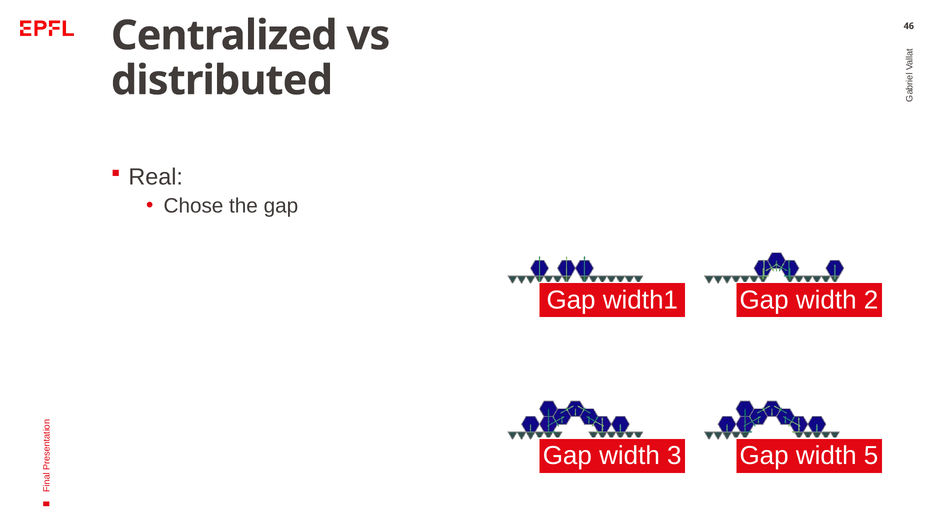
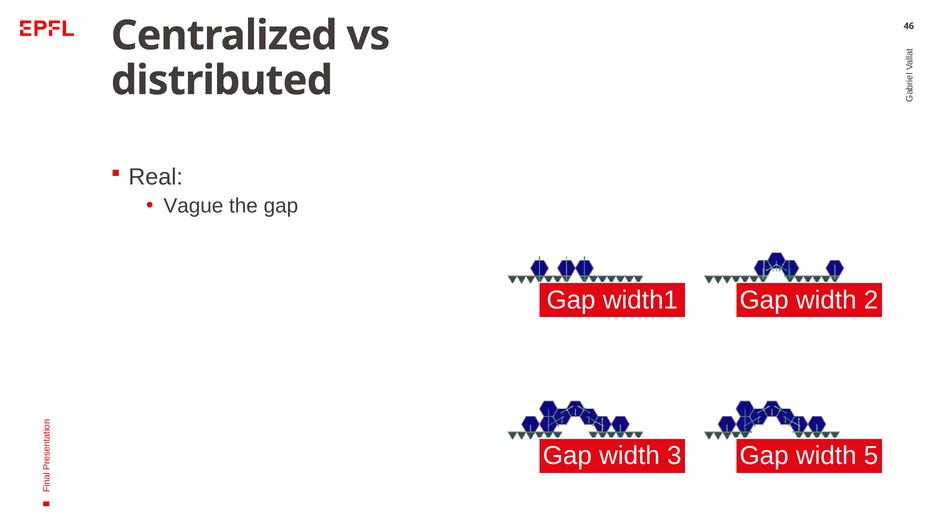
Chose: Chose -> Vague (193, 206)
